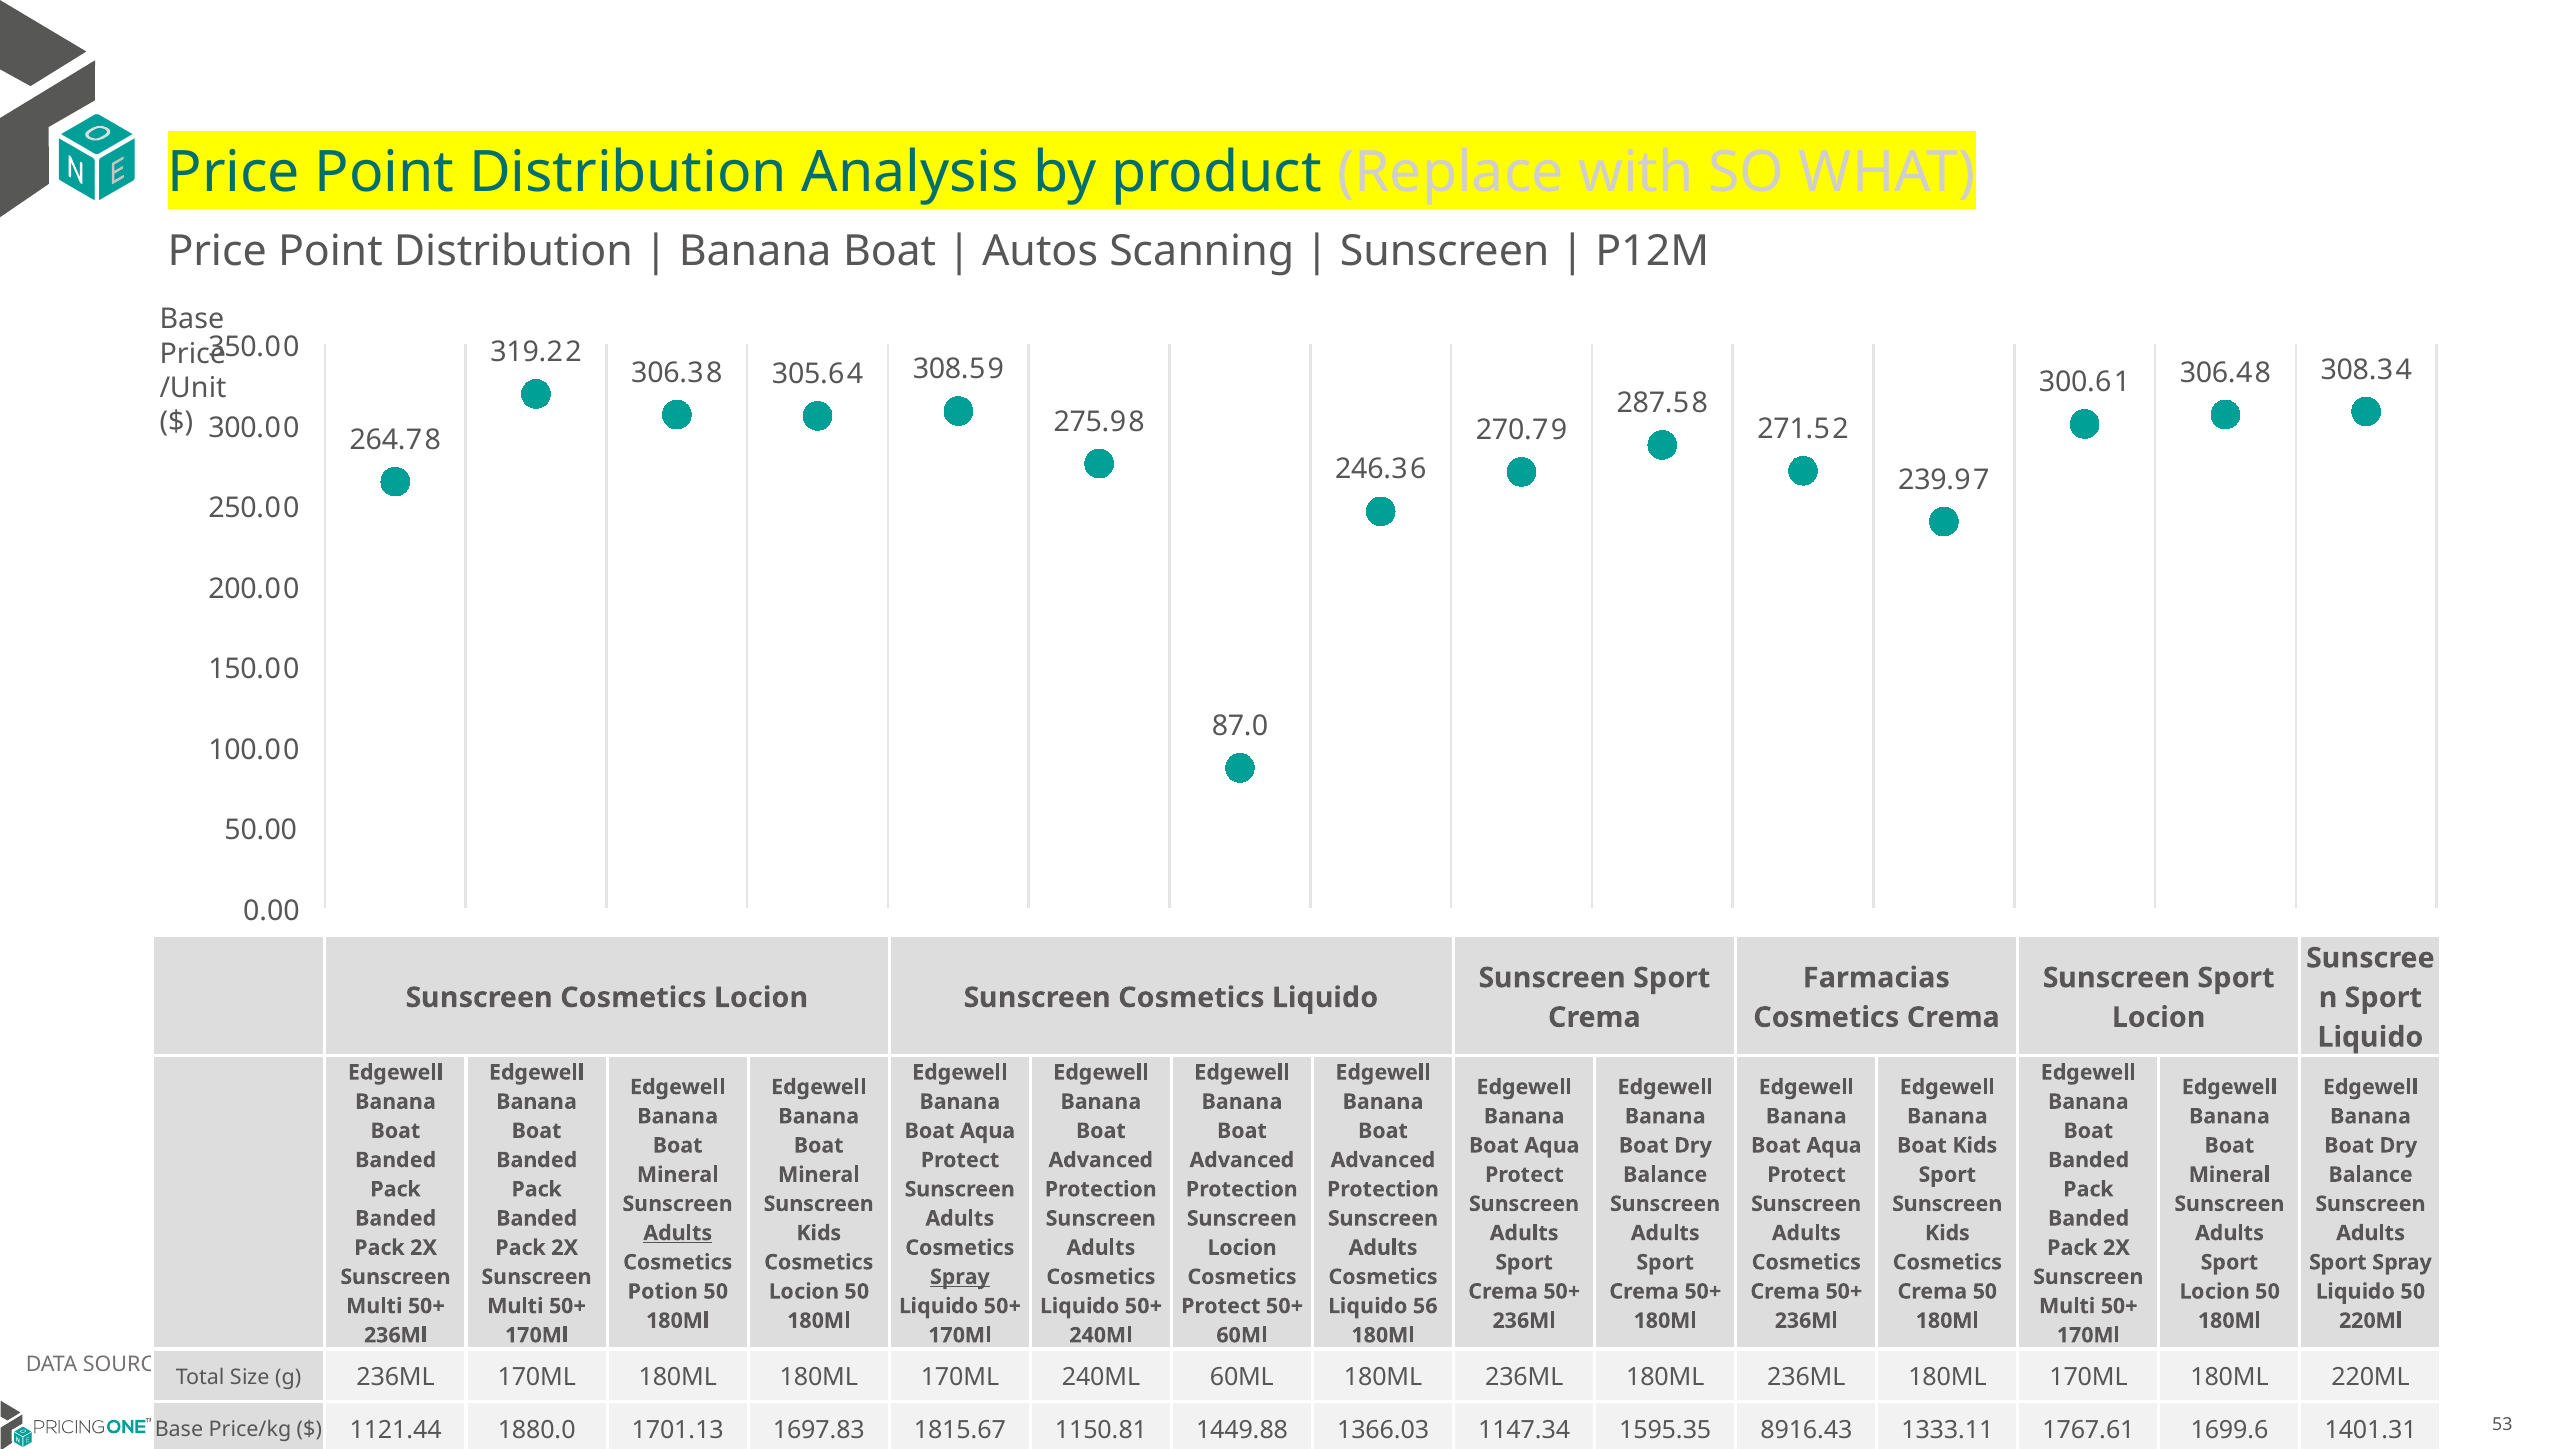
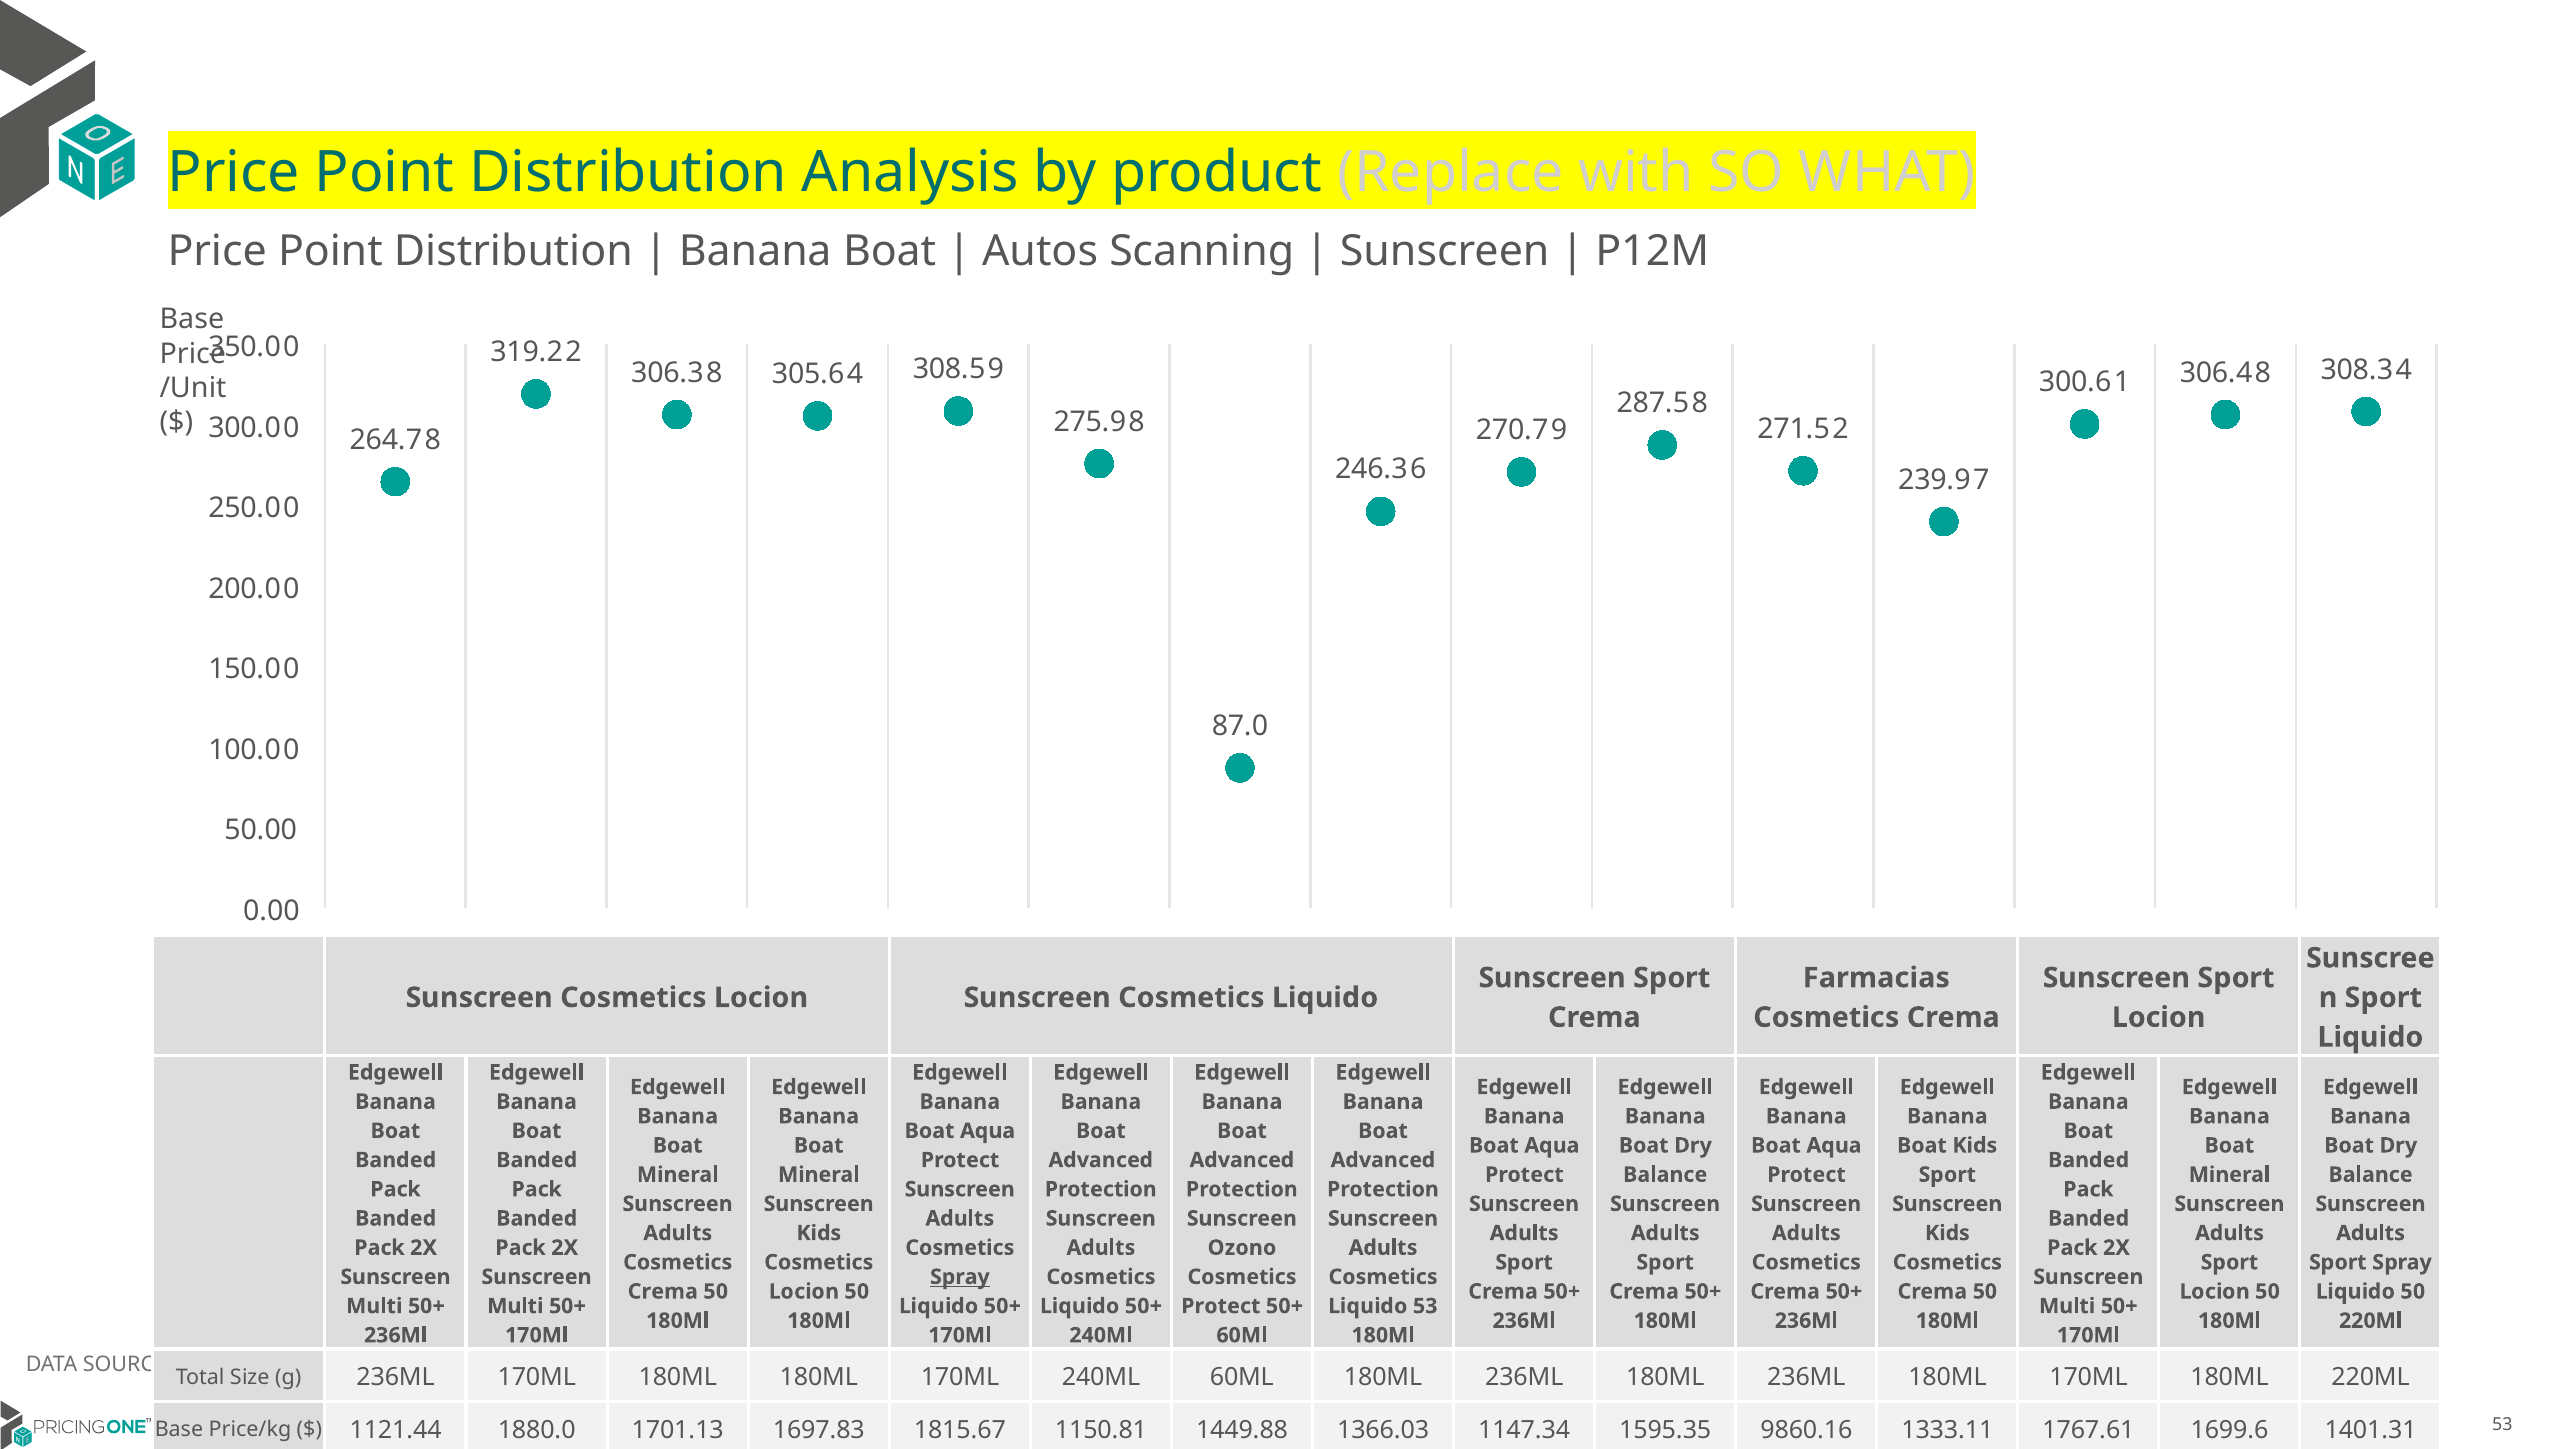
Adults underline: present -> none (678, 1233)
Locion: Locion -> Ozono (1242, 1248)
Potion: Potion -> Crema (663, 1292)
Liquido 56: 56 -> 53 (1425, 1306)
8916.43: 8916.43 -> 9860.16 (1806, 1430)
